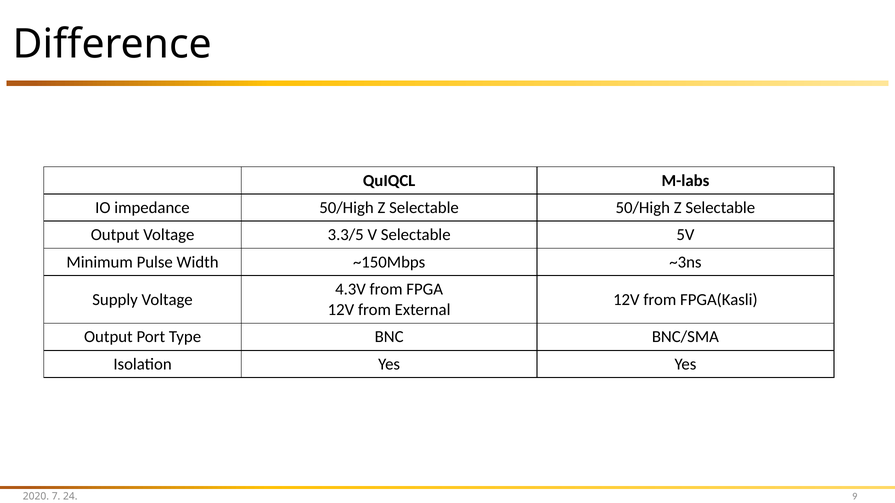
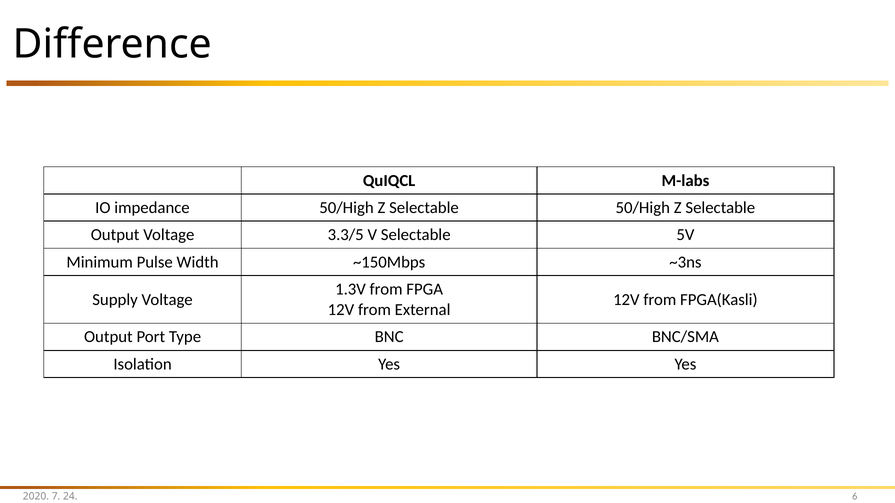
4.3V: 4.3V -> 1.3V (351, 290)
9: 9 -> 6 (855, 497)
